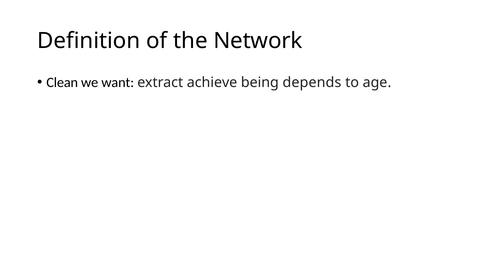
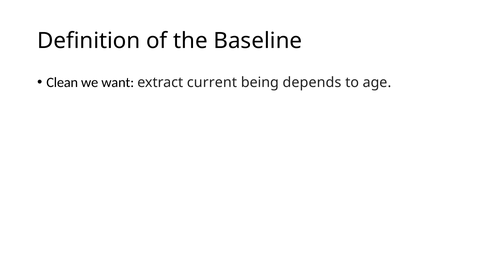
Network: Network -> Baseline (258, 41)
achieve: achieve -> current (212, 83)
